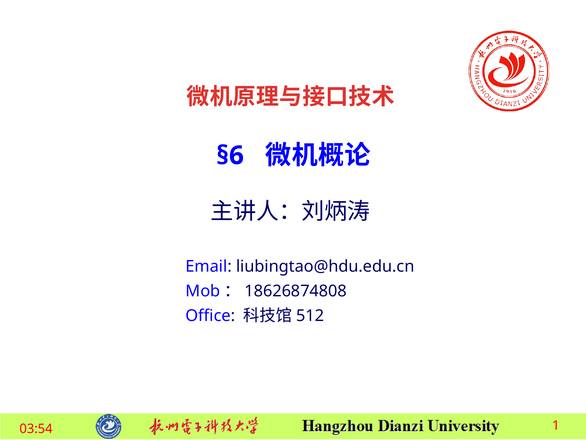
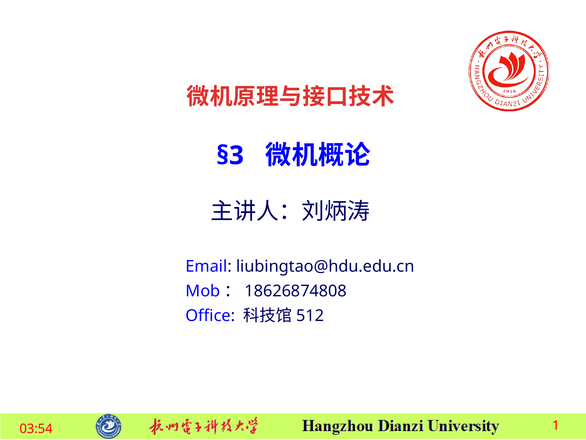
§6: §6 -> §3 (230, 155)
